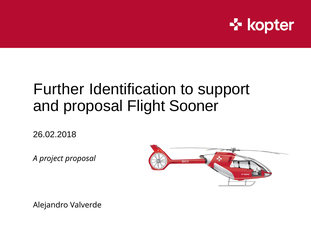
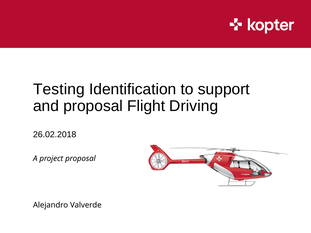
Further: Further -> Testing (59, 89)
Sooner: Sooner -> Driving (194, 106)
